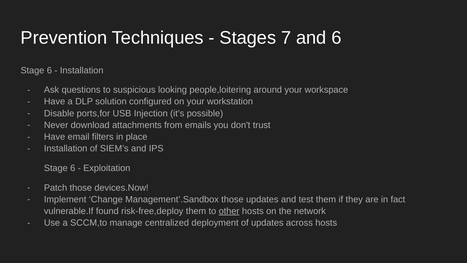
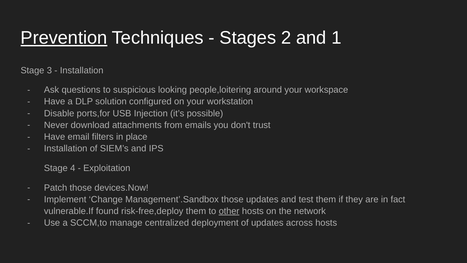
Prevention underline: none -> present (64, 38)
7: 7 -> 2 (286, 38)
and 6: 6 -> 1 (337, 38)
6: 6 -> 3 (49, 70)
6: 6 -> 4 (73, 168)
